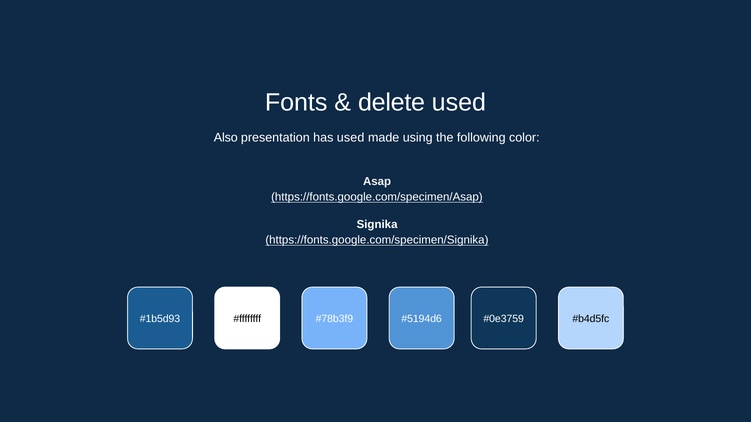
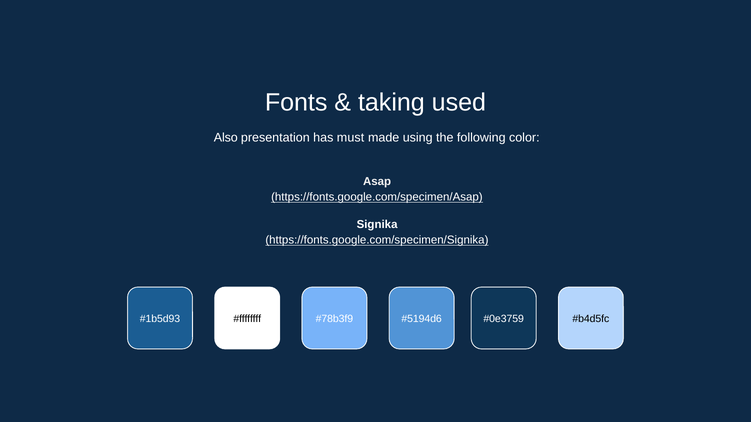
delete: delete -> taking (391, 103)
has used: used -> must (351, 138)
